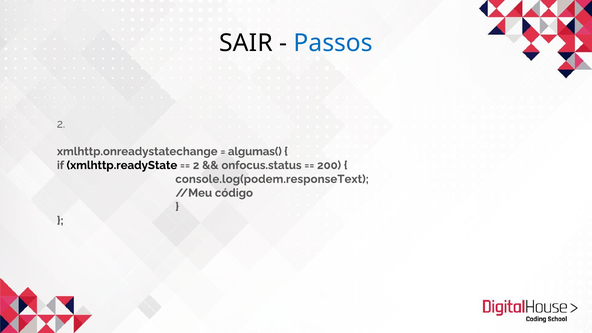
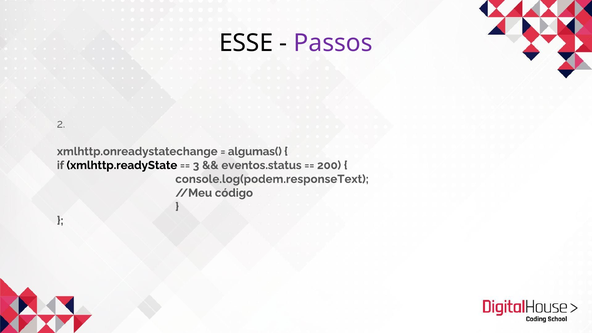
SAIR: SAIR -> ESSE (246, 43)
Passos colour: blue -> purple (333, 43)
2: 2 -> 3 (196, 165)
onfocus.status: onfocus.status -> eventos.status (261, 165)
